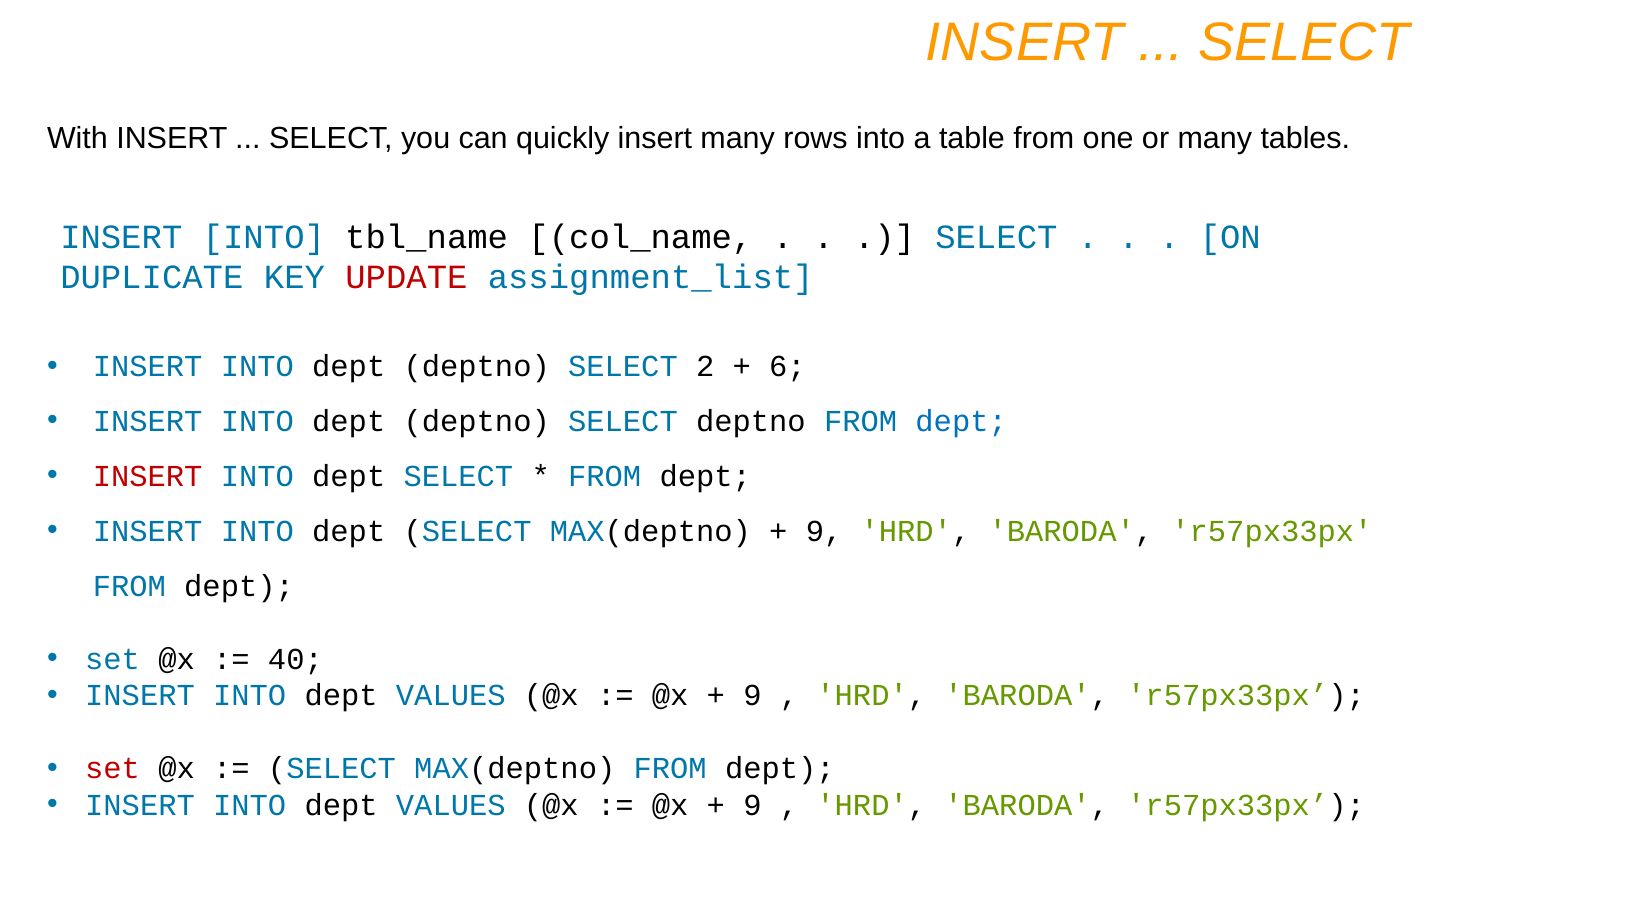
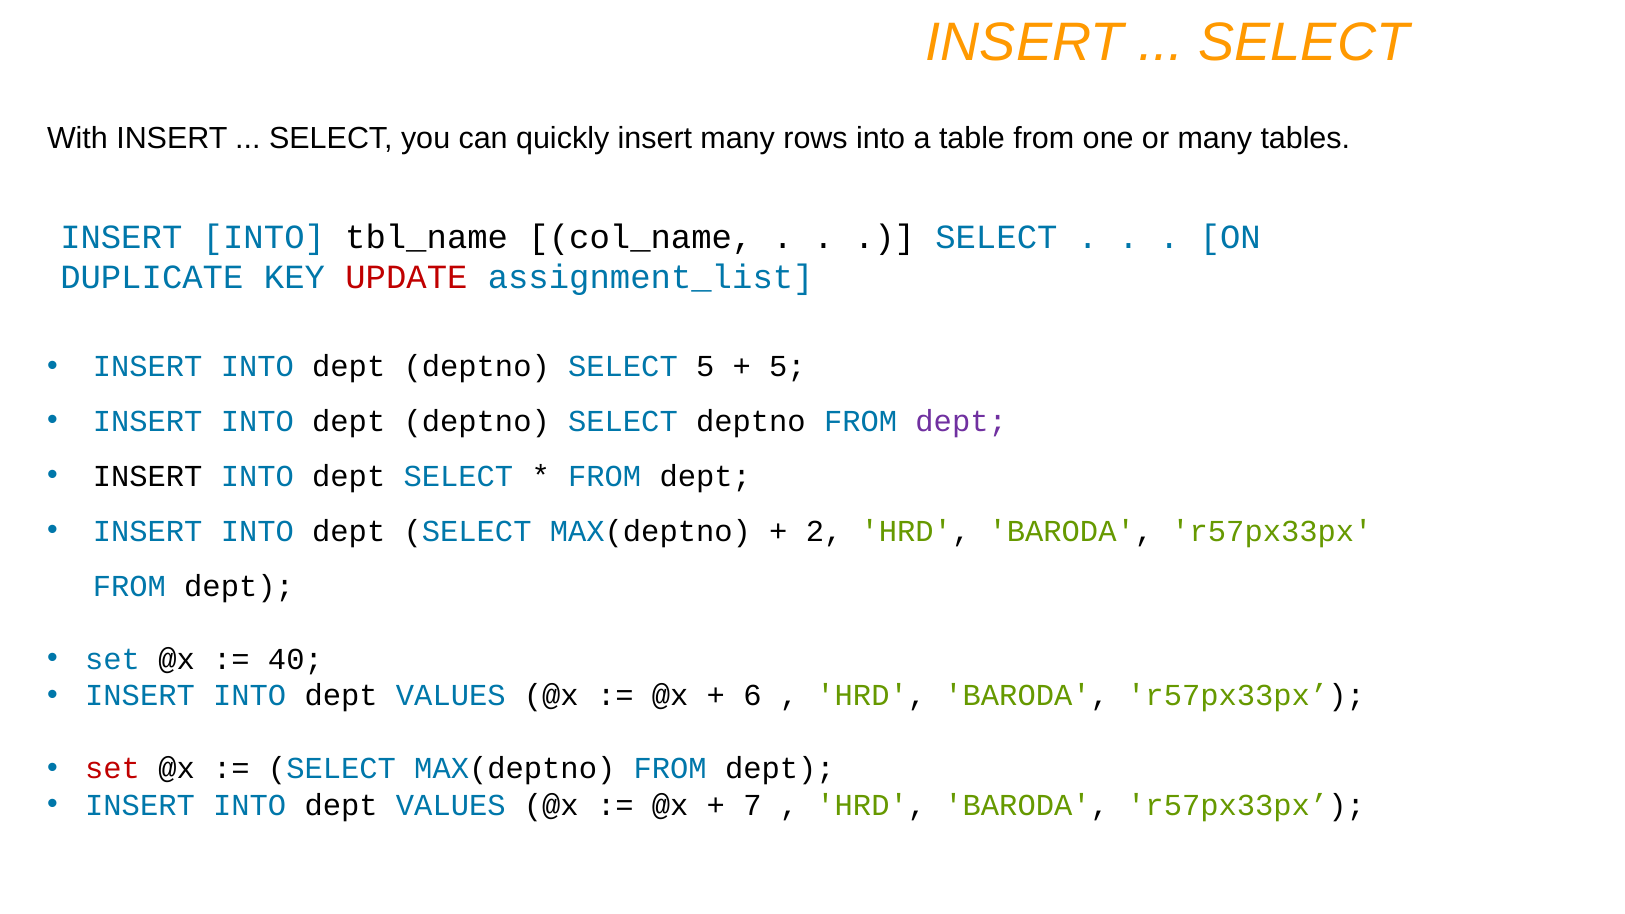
SELECT 2: 2 -> 5 (705, 367)
6: 6 -> 5 (787, 367)
dept colour: blue -> purple (961, 422)
INSERT colour: red -> black (148, 476)
9: 9 -> 2 (824, 531)
9: 9 -> 6 (752, 696)
9: 9 -> 7 (752, 805)
